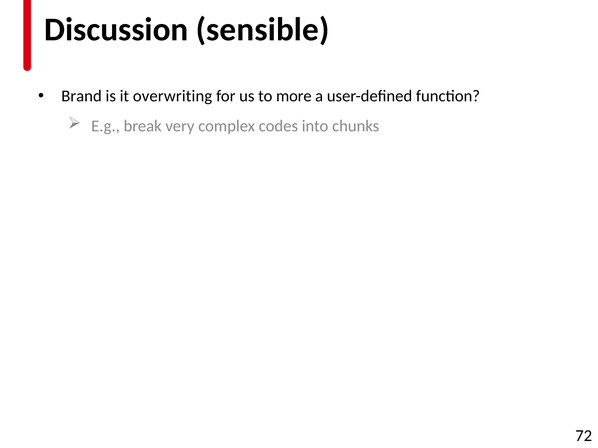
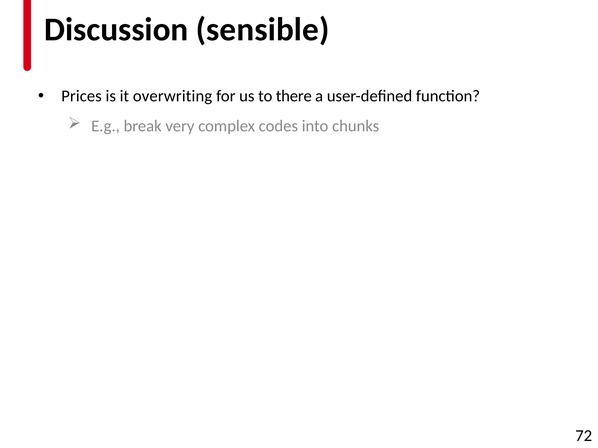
Brand: Brand -> Prices (82, 96)
more: more -> there (294, 96)
